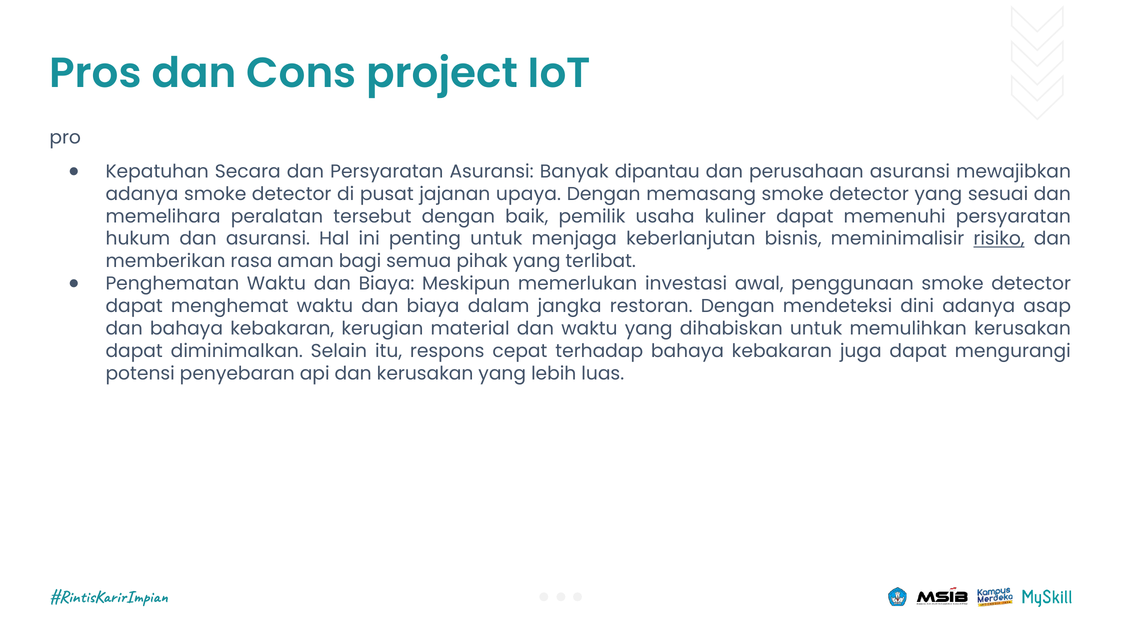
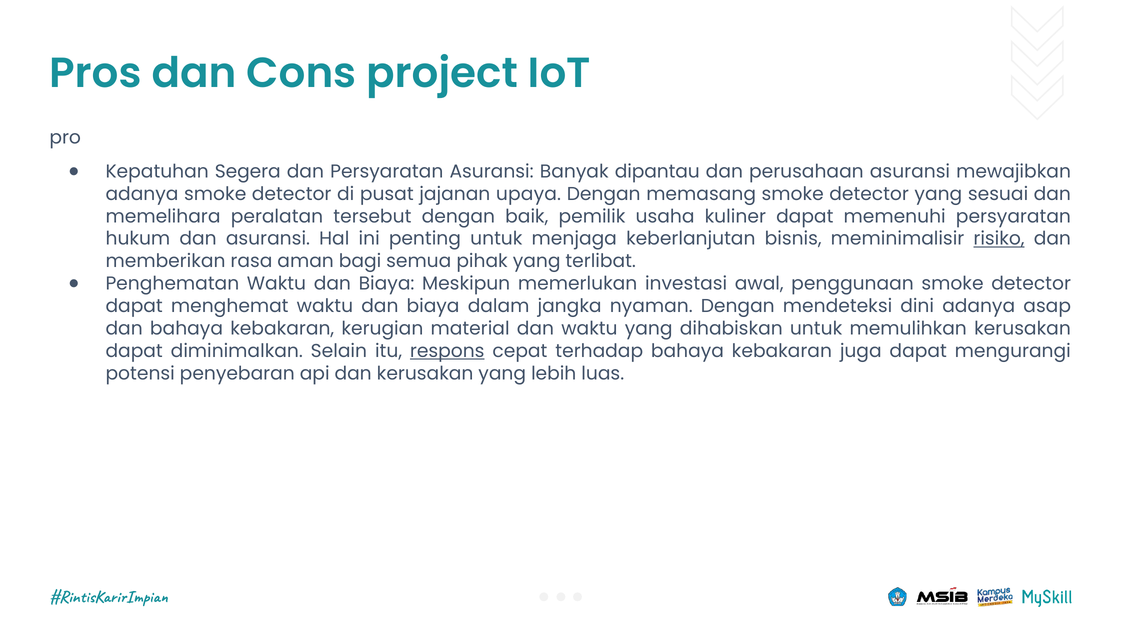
Secara: Secara -> Segera (248, 172)
restoran: restoran -> nyaman (651, 306)
respons underline: none -> present (447, 351)
